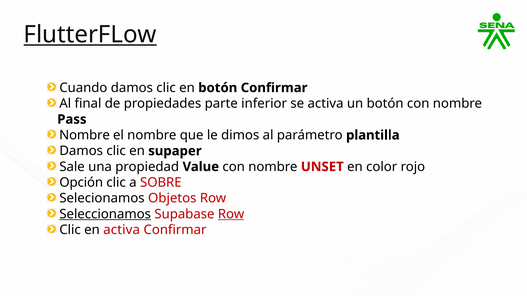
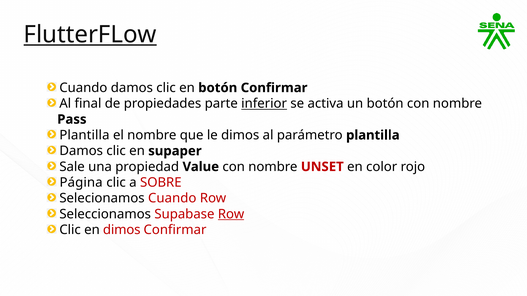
inferior underline: none -> present (264, 104)
Nombre: Nombre -> Plantilla (84, 135)
Opción: Opción -> Página (81, 183)
Selecionamos Objetos: Objetos -> Cuando (172, 199)
Seleccionamos underline: present -> none (105, 214)
en activa: activa -> dimos (122, 230)
